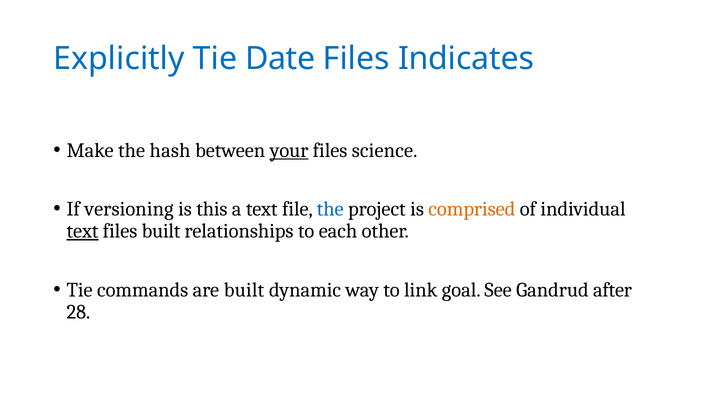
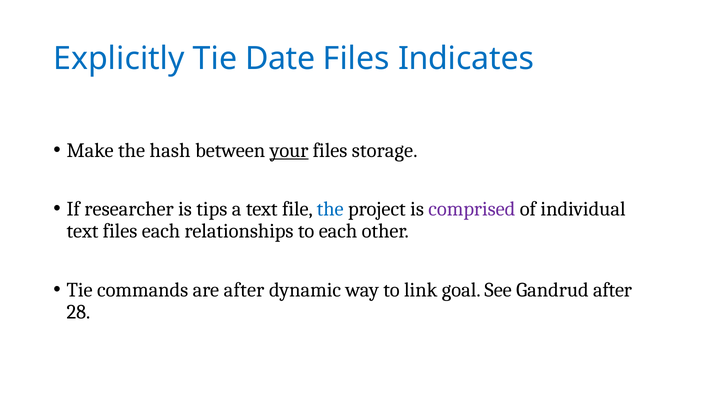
science: science -> storage (385, 150)
versioning: versioning -> researcher (129, 209)
this: this -> tips (212, 209)
comprised colour: orange -> purple (472, 209)
text underline: present -> none (82, 231)
files built: built -> each (161, 231)
are built: built -> after (244, 290)
